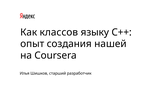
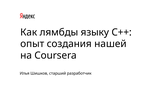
классов: классов -> лямбды (59, 32)
